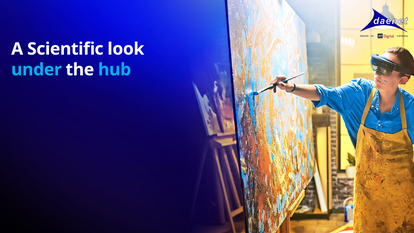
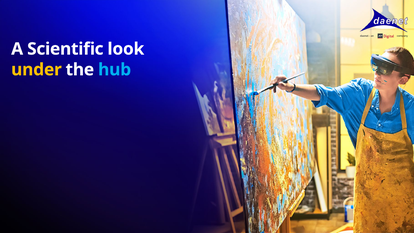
under colour: light blue -> yellow (36, 70)
